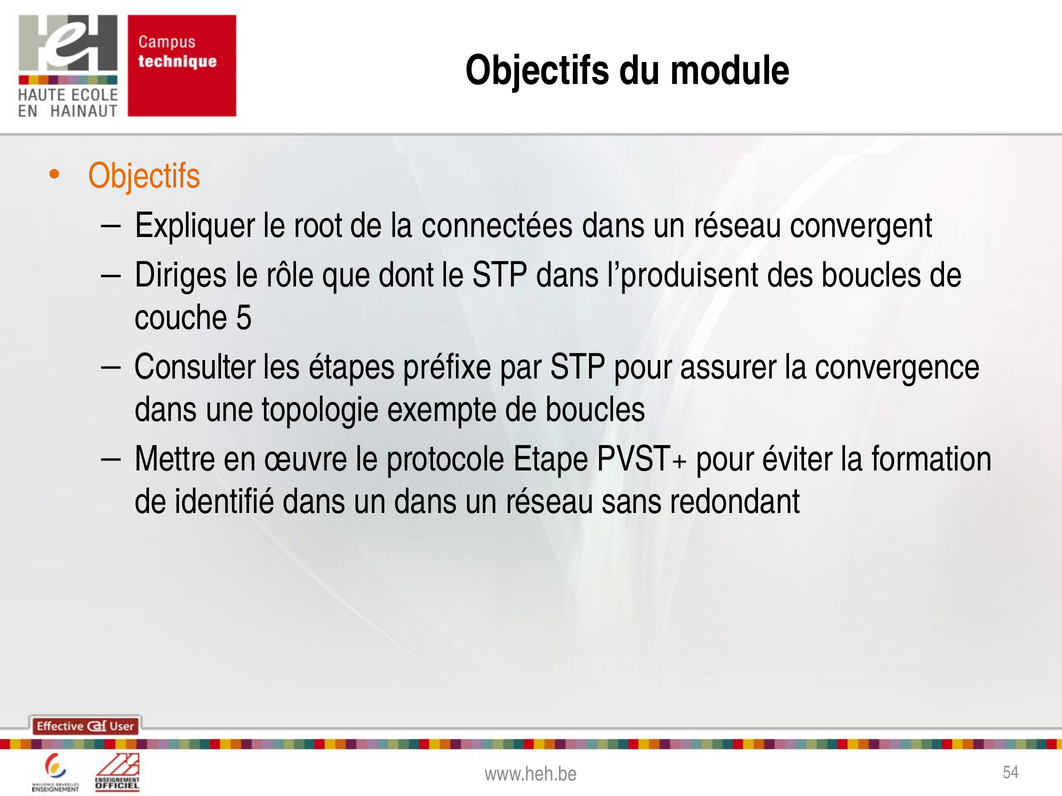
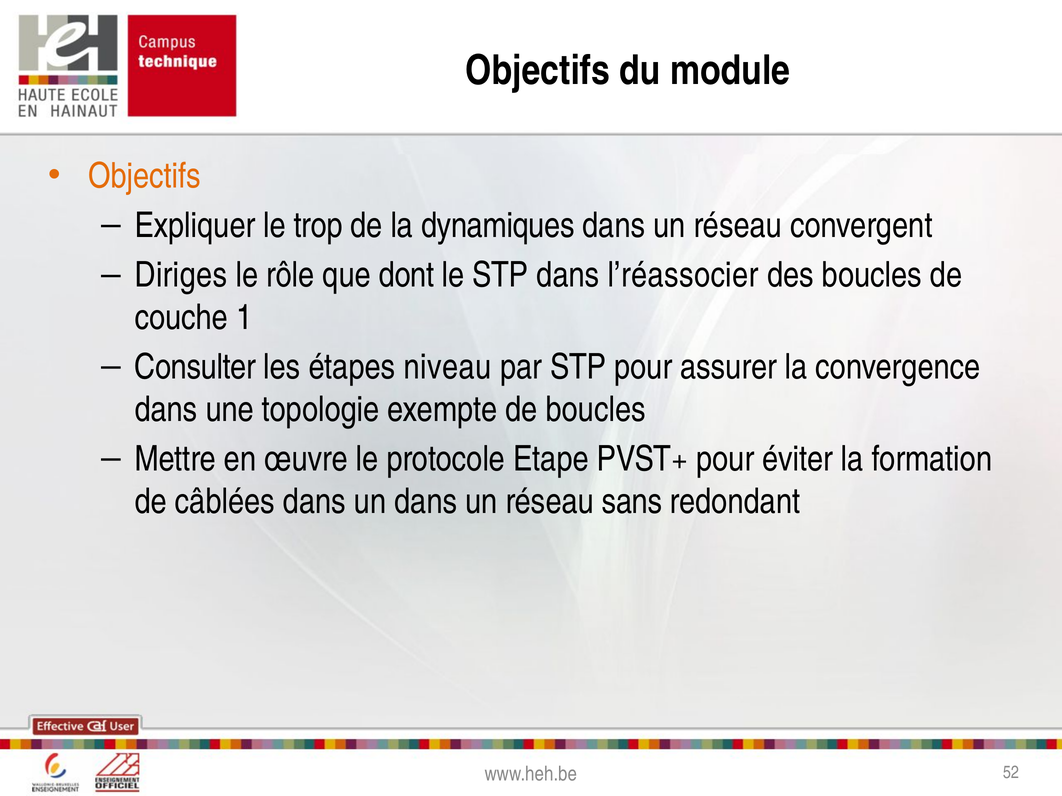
root: root -> trop (318, 226)
connectées: connectées -> dynamiques (498, 226)
l’produisent: l’produisent -> l’réassocier (683, 275)
5: 5 -> 1 (244, 318)
préfixe: préfixe -> niveau (448, 367)
identifié: identifié -> câblées (225, 502)
54: 54 -> 52 (1011, 773)
